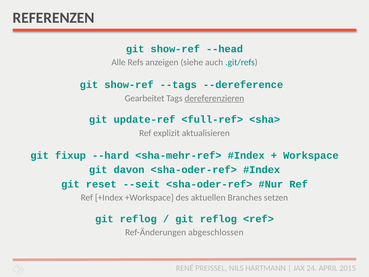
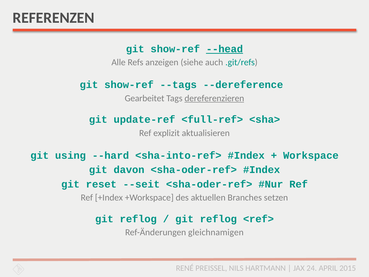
--head underline: none -> present (225, 49)
fixup: fixup -> using (70, 155)
<sha-mehr-ref>: <sha-mehr-ref> -> <sha-into-ref> (178, 155)
abgeschlossen: abgeschlossen -> gleichnamigen (216, 232)
